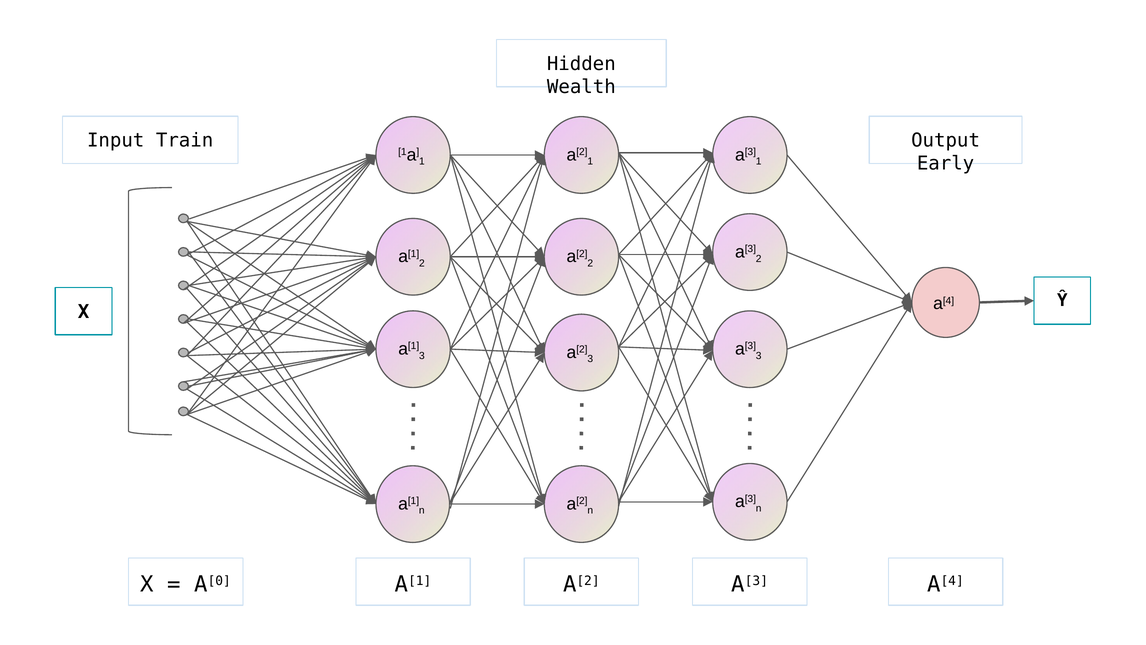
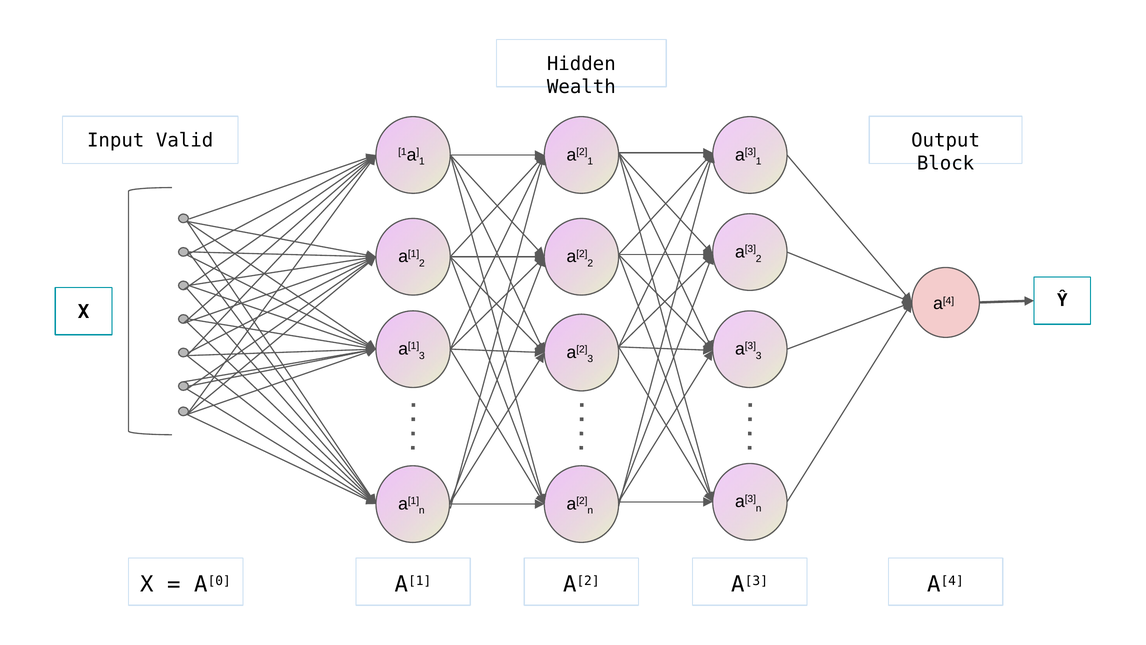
Train: Train -> Valid (185, 140)
Early: Early -> Block (946, 163)
